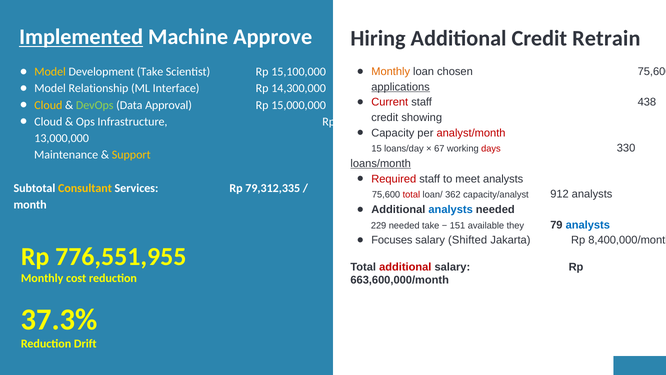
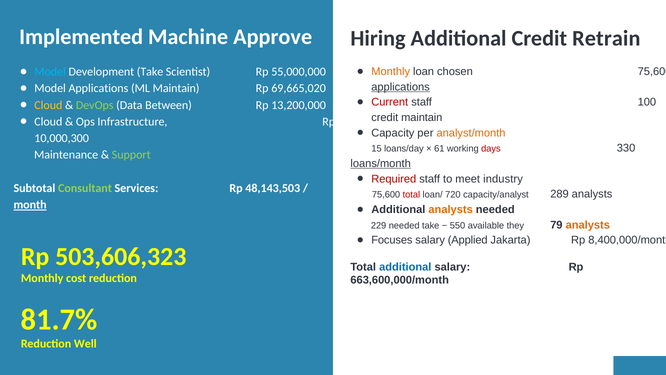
Implemented underline: present -> none (81, 37)
Model colour: yellow -> light blue (50, 72)
15,100,000: 15,100,000 -> 55,000,000 (299, 72)
Model Relationship: Relationship -> Applications (98, 88)
ML Interface: Interface -> Maintain (176, 88)
14,300,000: 14,300,000 -> 69,665,020 (299, 88)
438: 438 -> 100 (647, 102)
Approval: Approval -> Between (168, 105)
15,000,000: 15,000,000 -> 13,200,000 (299, 105)
credit showing: showing -> maintain (422, 118)
analyst/month colour: red -> orange (471, 133)
13,000,000: 13,000,000 -> 10,000,300 (62, 138)
67: 67 -> 61 (439, 149)
Support colour: yellow -> light green (131, 155)
meet analysts: analysts -> industry (503, 179)
Consultant colour: yellow -> light green (85, 188)
79,312,335: 79,312,335 -> 48,143,503 (273, 188)
362: 362 -> 720 (453, 195)
912: 912 -> 289 (560, 194)
month underline: none -> present (30, 205)
analysts colour: blue -> orange (451, 209)
151: 151 -> 550 (458, 225)
analysts colour: blue -> orange (588, 225)
Shifted: Shifted -> Applied (468, 240)
776,551,955: 776,551,955 -> 503,606,323 (121, 256)
additional colour: red -> blue (405, 267)
37.3%: 37.3% -> 81.7% (59, 319)
Drift: Drift -> Well (85, 344)
